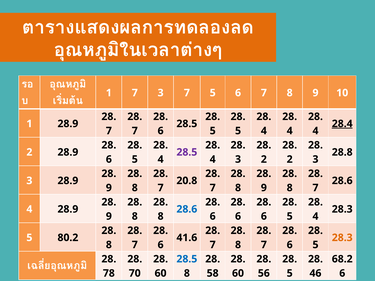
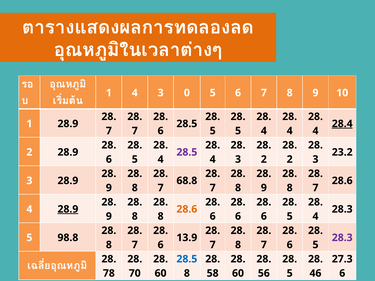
1 7: 7 -> 4 (135, 93)
3 7: 7 -> 0 (187, 93)
28.8: 28.8 -> 23.2 (342, 152)
20.8: 20.8 -> 68.8 (187, 181)
28.9 underline: none -> present (68, 209)
28.6 colour: blue -> orange (187, 209)
80.2: 80.2 -> 98.8 (68, 238)
41.6: 41.6 -> 13.9 (187, 238)
28.3 colour: orange -> purple (342, 238)
68.2: 68.2 -> 27.3 (342, 259)
